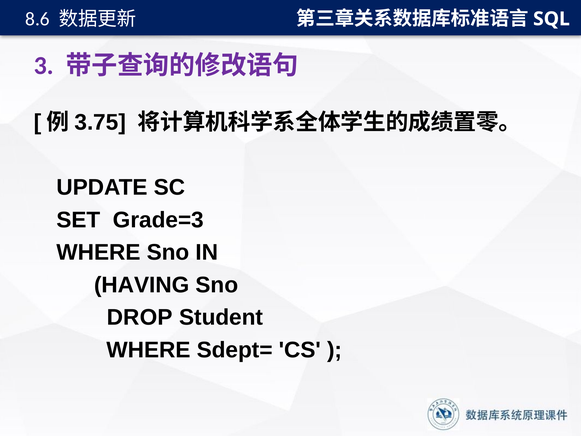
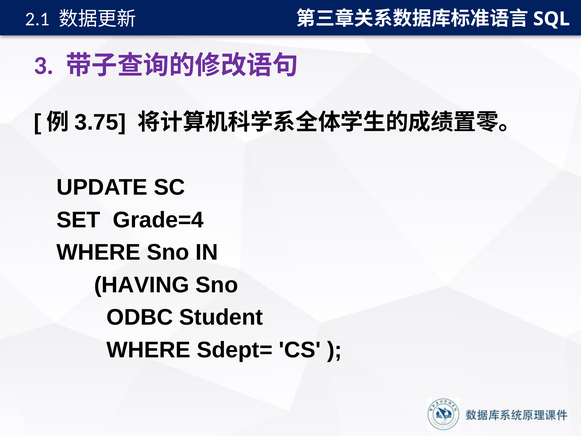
8.6: 8.6 -> 2.1 (37, 19)
Grade=3: Grade=3 -> Grade=4 (158, 220)
DROP: DROP -> ODBC (140, 317)
